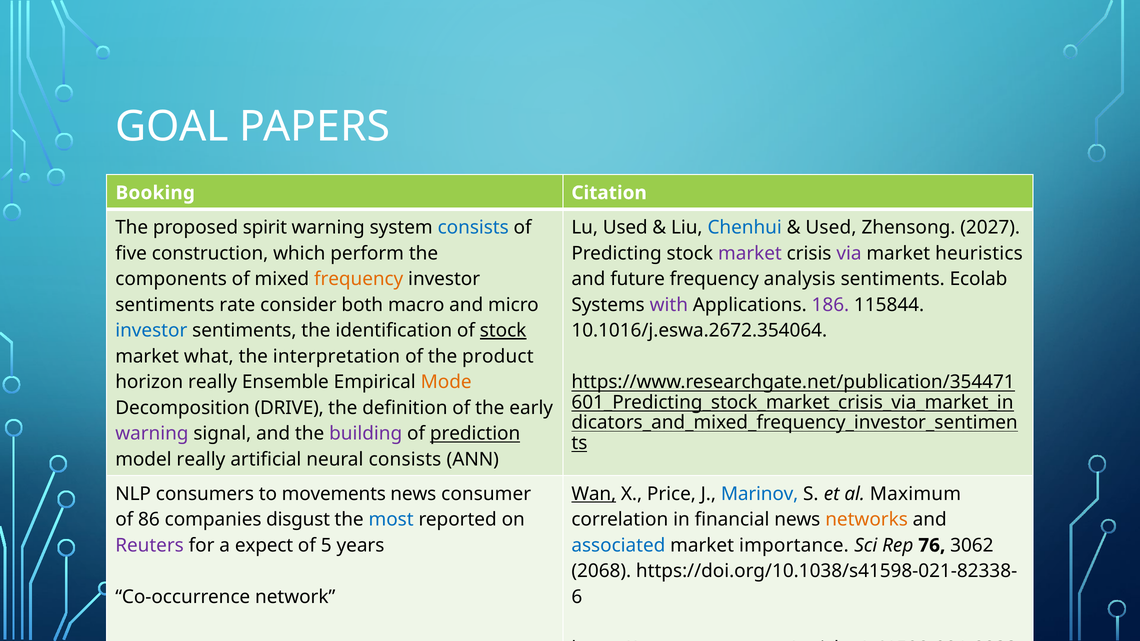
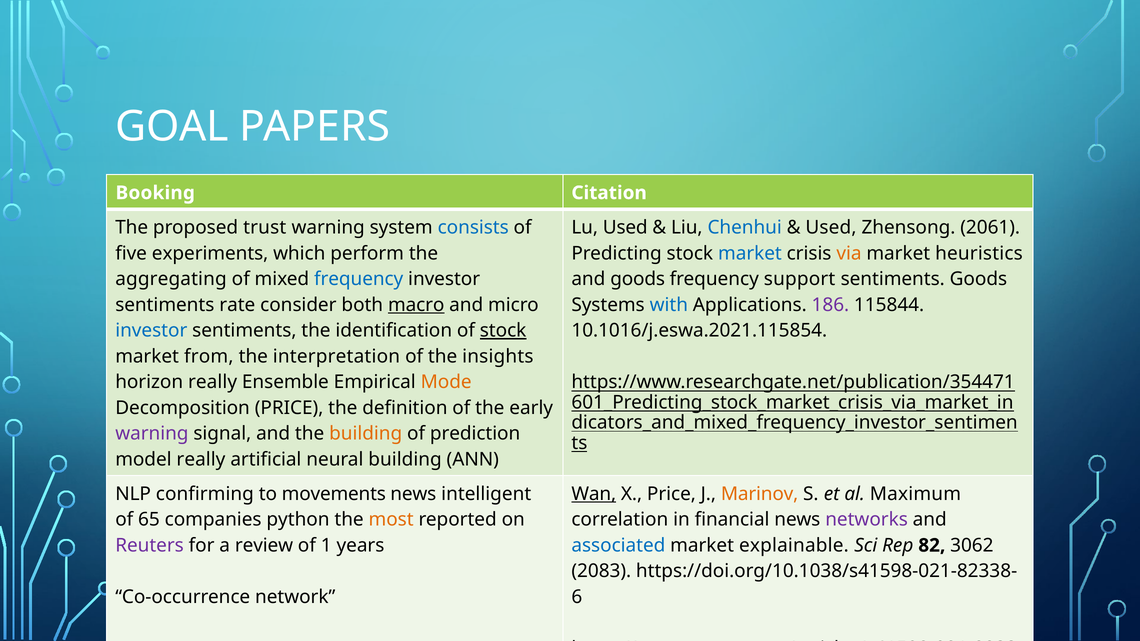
spirit: spirit -> trust (265, 228)
2027: 2027 -> 2061 (990, 228)
construction: construction -> experiments (210, 253)
market colour: purple -> blue (750, 253)
via colour: purple -> orange (849, 253)
components: components -> aggregating (171, 279)
frequency colour: orange -> blue (359, 279)
and future: future -> goods (638, 279)
analysis: analysis -> support (800, 279)
sentiments Ecolab: Ecolab -> Goods (978, 279)
macro underline: none -> present (416, 305)
with colour: purple -> blue (669, 305)
10.1016/j.eswa.2672.354064: 10.1016/j.eswa.2672.354064 -> 10.1016/j.eswa.2021.115854 (699, 331)
what: what -> from (209, 357)
product: product -> insights (498, 357)
Decomposition DRIVE: DRIVE -> PRICE (289, 408)
building colour: purple -> orange (366, 434)
prediction underline: present -> none (475, 434)
neural consists: consists -> building (405, 460)
consumers: consumers -> confirming (205, 494)
consumer: consumer -> intelligent (486, 494)
Marinov colour: blue -> orange (760, 494)
86: 86 -> 65 (149, 520)
disgust: disgust -> python (298, 520)
most colour: blue -> orange (391, 520)
networks colour: orange -> purple (867, 520)
expect: expect -> review (264, 546)
5: 5 -> 1 (326, 546)
importance: importance -> explainable (794, 546)
76: 76 -> 82 (932, 546)
2068: 2068 -> 2083 (601, 571)
